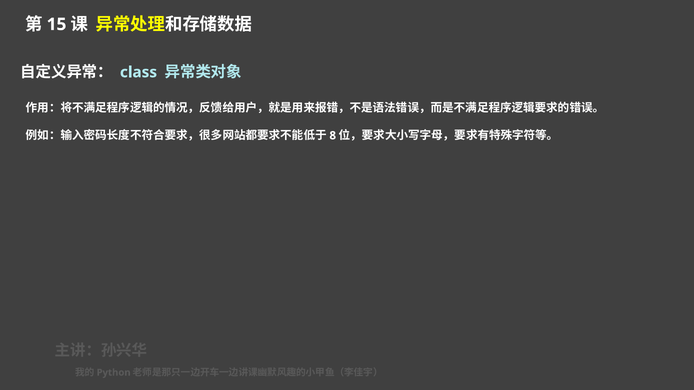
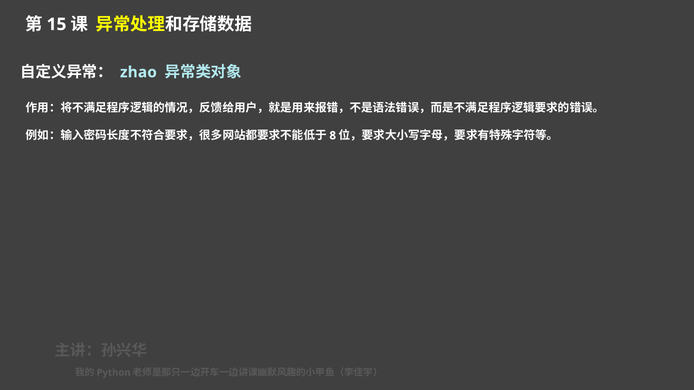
class: class -> zhao (138, 72)
